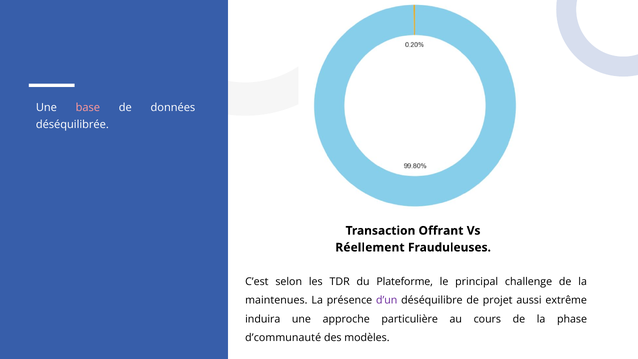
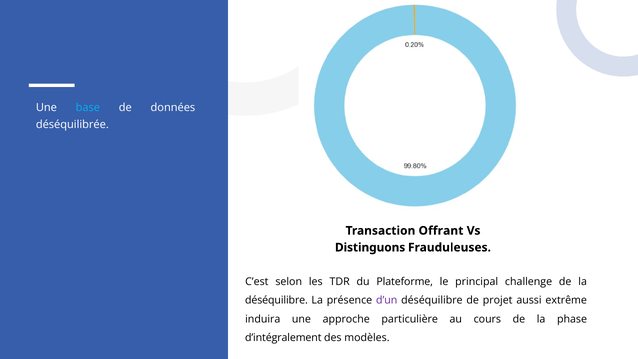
base colour: pink -> light blue (88, 107)
Réellement: Réellement -> Distinguons (370, 247)
maintenues: maintenues -> déséquilibre (276, 300)
d’communauté: d’communauté -> d’intégralement (283, 337)
